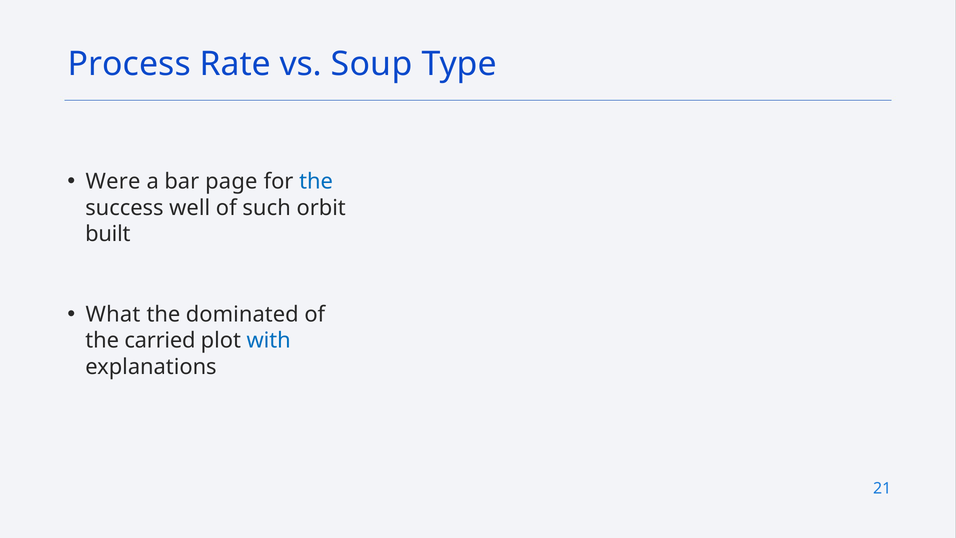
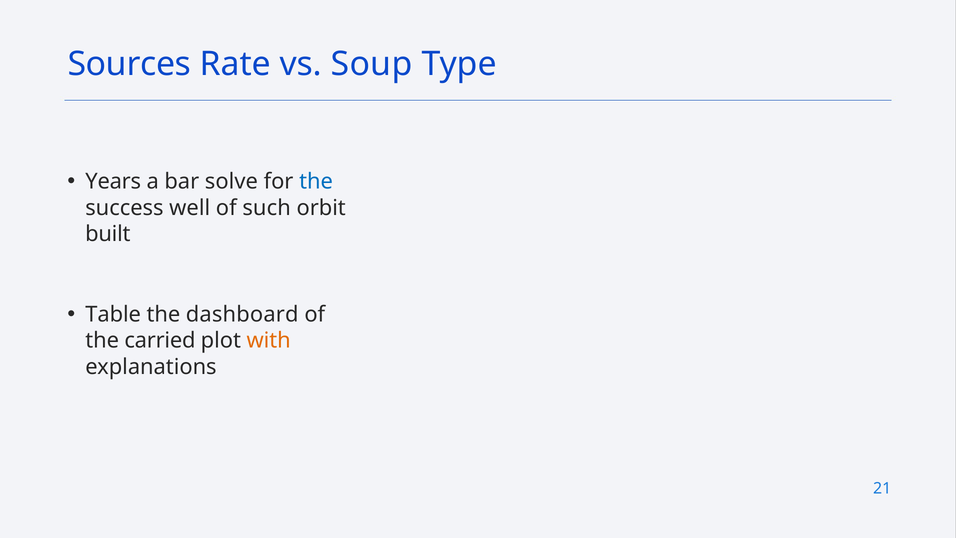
Process: Process -> Sources (129, 64)
Were: Were -> Years (113, 181)
page: page -> solve (231, 181)
What: What -> Table (113, 314)
dominated: dominated -> dashboard (242, 314)
with colour: blue -> orange (269, 341)
